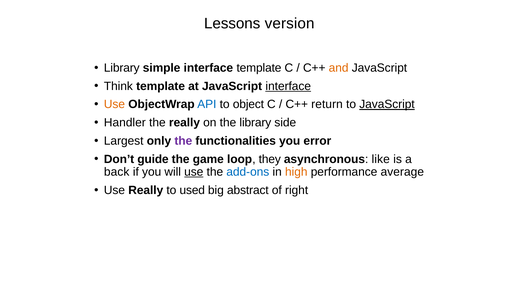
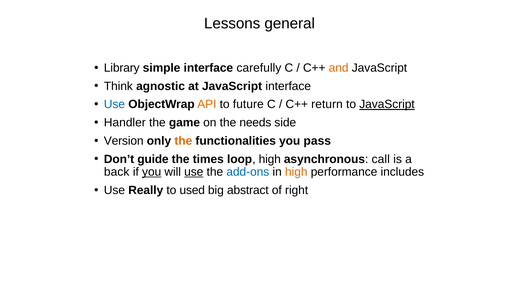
version: version -> general (290, 24)
interface template: template -> carefully (259, 68)
Think template: template -> agnostic (161, 86)
interface underline: present -> none (288, 86)
Use colour: orange -> blue (114, 104)
API colour: blue -> orange (207, 104)
object: object -> future (248, 104)
the really: really -> game (184, 123)
the library: library -> needs (255, 123)
Largest: Largest -> Version (124, 141)
the colour: purple -> orange (183, 141)
error: error -> pass (317, 141)
game: game -> times (208, 159)
loop they: they -> high (270, 159)
like: like -> call (381, 159)
you underline: none -> present (152, 172)
average: average -> includes (402, 172)
